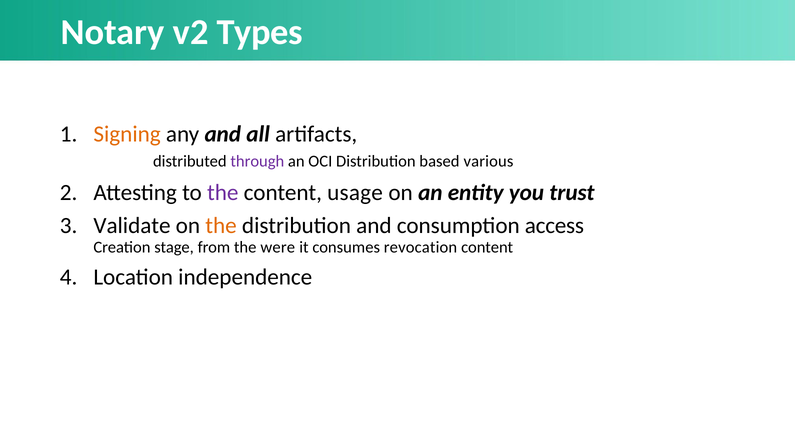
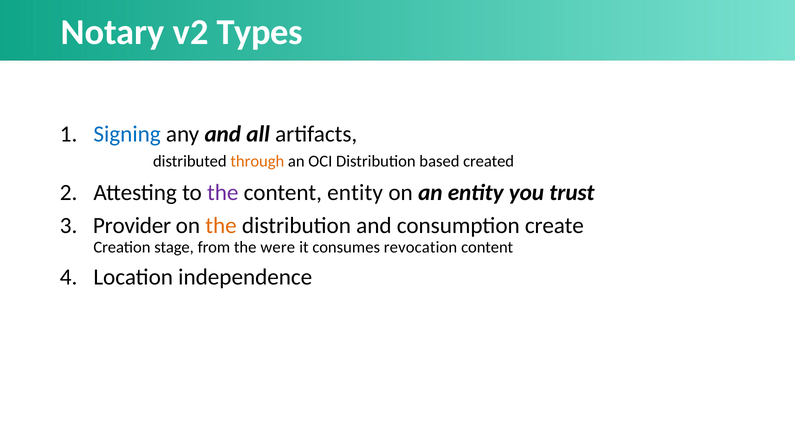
Signing colour: orange -> blue (127, 134)
through colour: purple -> orange (257, 162)
various: various -> created (489, 162)
content usage: usage -> entity (355, 193)
Validate: Validate -> Provider (132, 226)
access: access -> create (554, 226)
